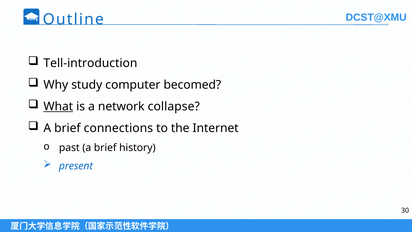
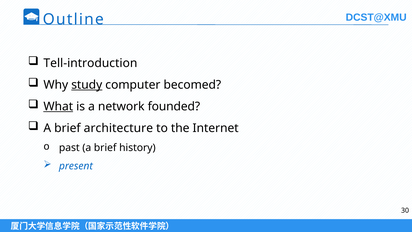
study underline: none -> present (87, 85)
collapse: collapse -> founded (174, 106)
connections: connections -> architecture (118, 128)
